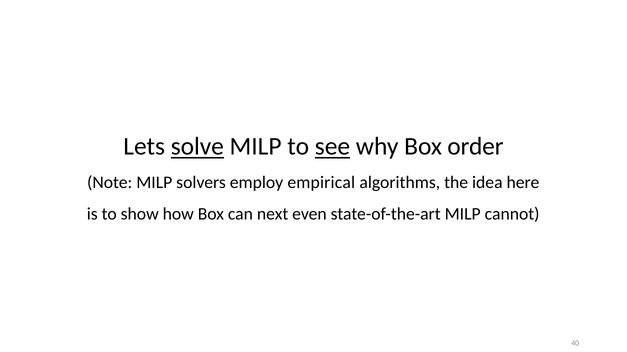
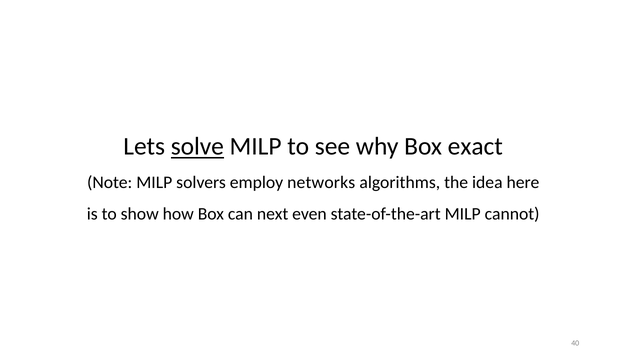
see underline: present -> none (332, 147)
order: order -> exact (475, 147)
empirical: empirical -> networks (321, 183)
